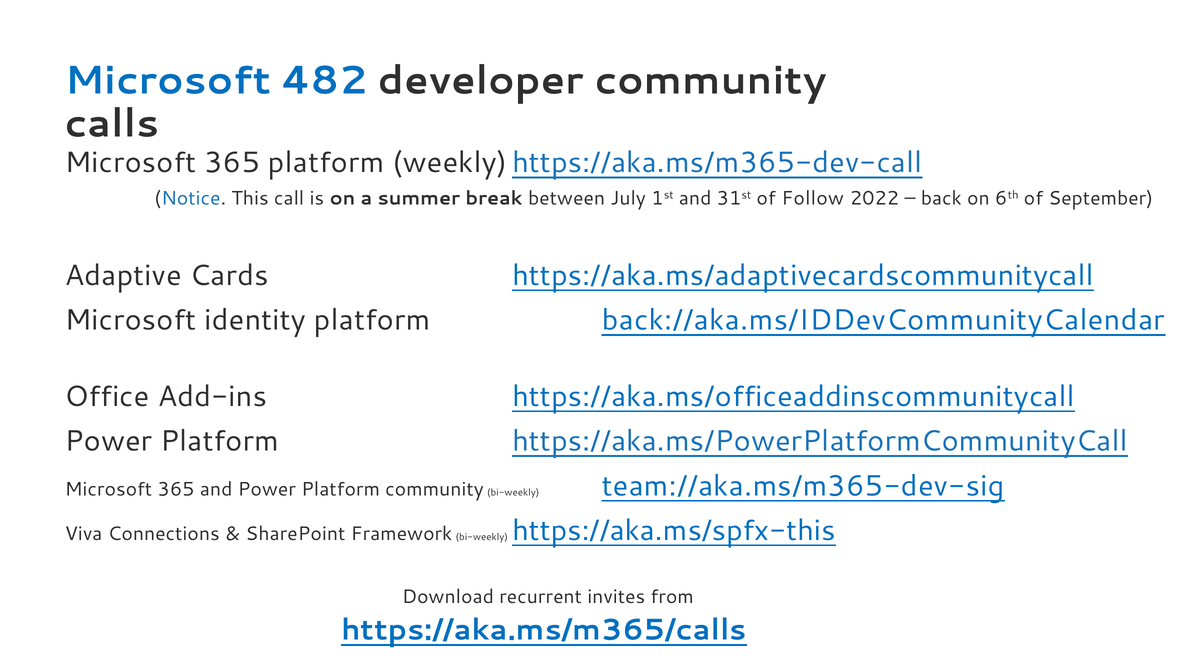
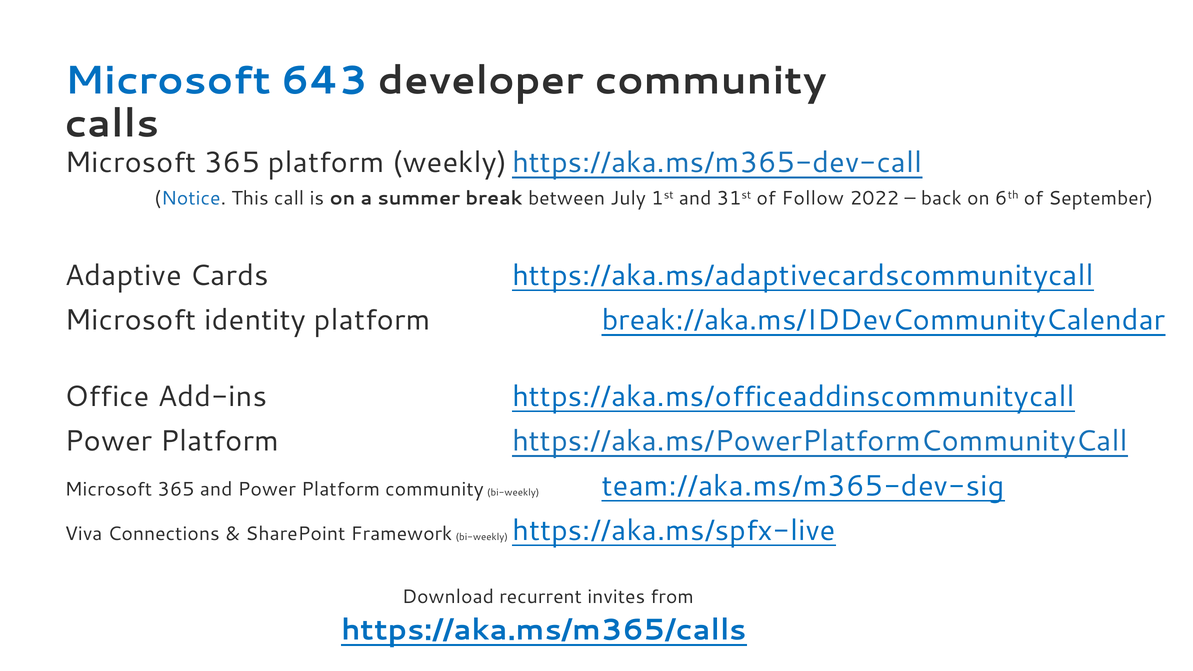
482: 482 -> 643 (324, 81)
back://aka.ms/IDDevCommunityCalendar: back://aka.ms/IDDevCommunityCalendar -> break://aka.ms/IDDevCommunityCalendar (883, 320)
https://aka.ms/spfx-this: https://aka.ms/spfx-this -> https://aka.ms/spfx-live (674, 531)
